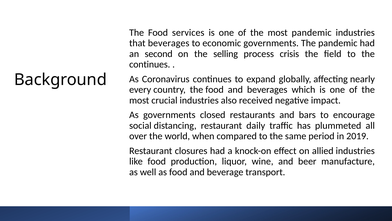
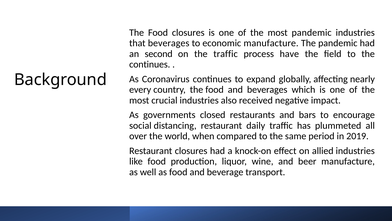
Food services: services -> closures (188, 32)
economic governments: governments -> manufacture (271, 43)
the selling: selling -> traffic (226, 54)
crisis: crisis -> have (289, 54)
